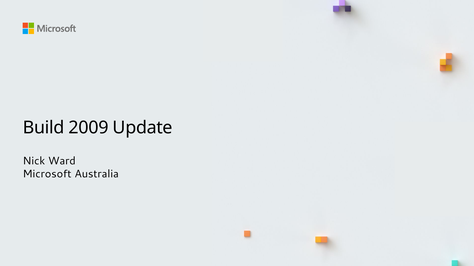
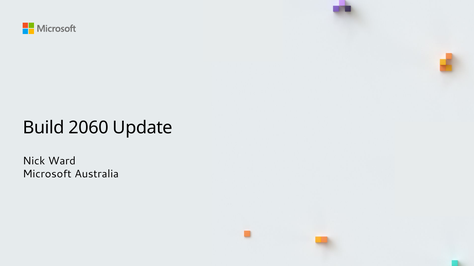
2009: 2009 -> 2060 (89, 128)
